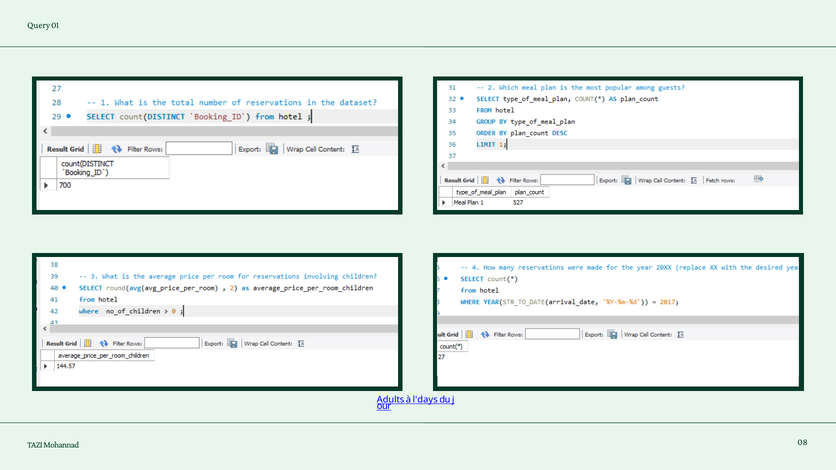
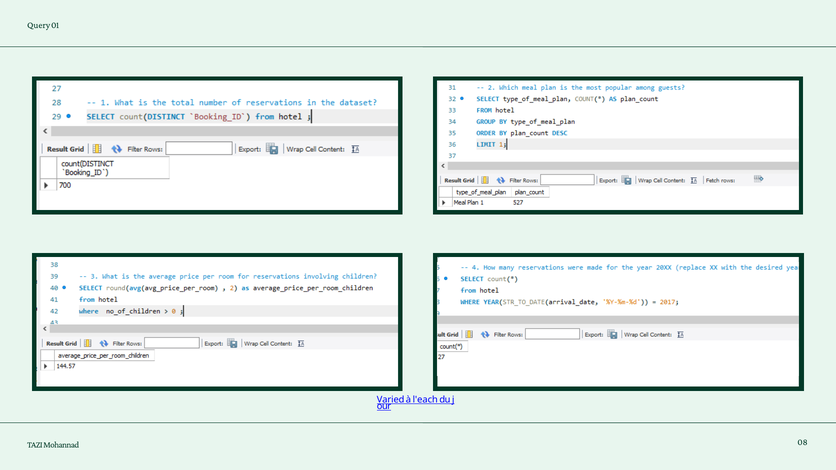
Adults: Adults -> Varied (391, 400)
l'days: l'days -> l'each (425, 400)
